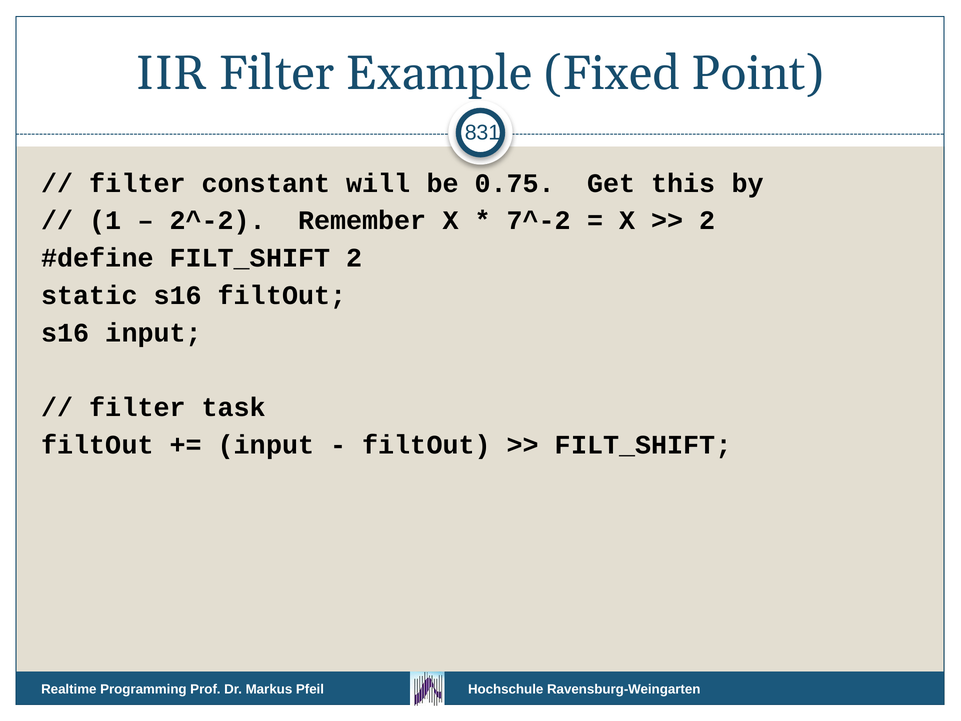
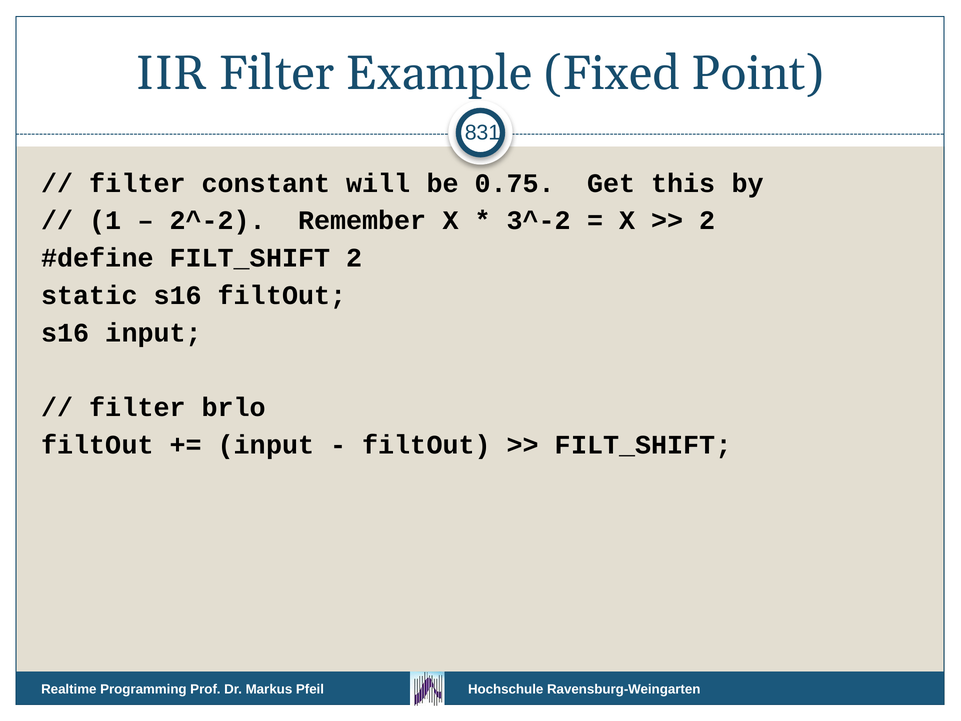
7^-2: 7^-2 -> 3^-2 (539, 221)
task: task -> brlo (234, 407)
